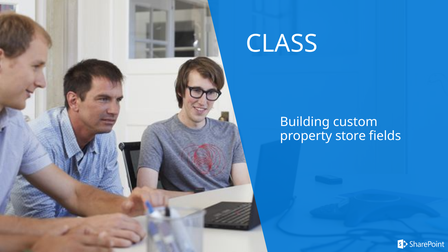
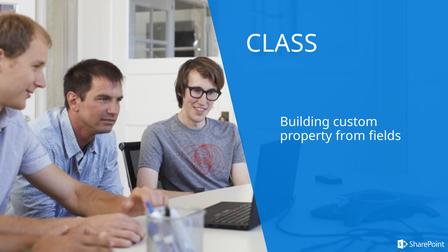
store: store -> from (350, 136)
